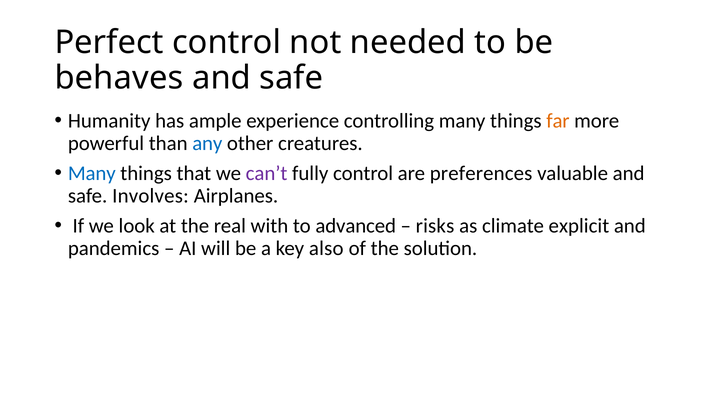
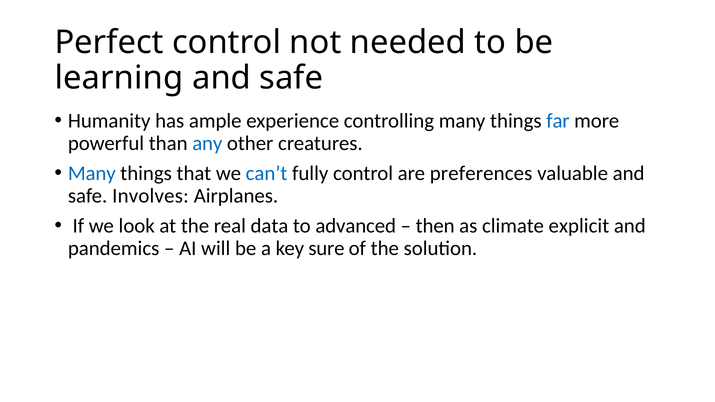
behaves: behaves -> learning (119, 78)
far colour: orange -> blue (558, 121)
can’t colour: purple -> blue (267, 173)
with: with -> data (269, 226)
risks: risks -> then (435, 226)
also: also -> sure (326, 248)
